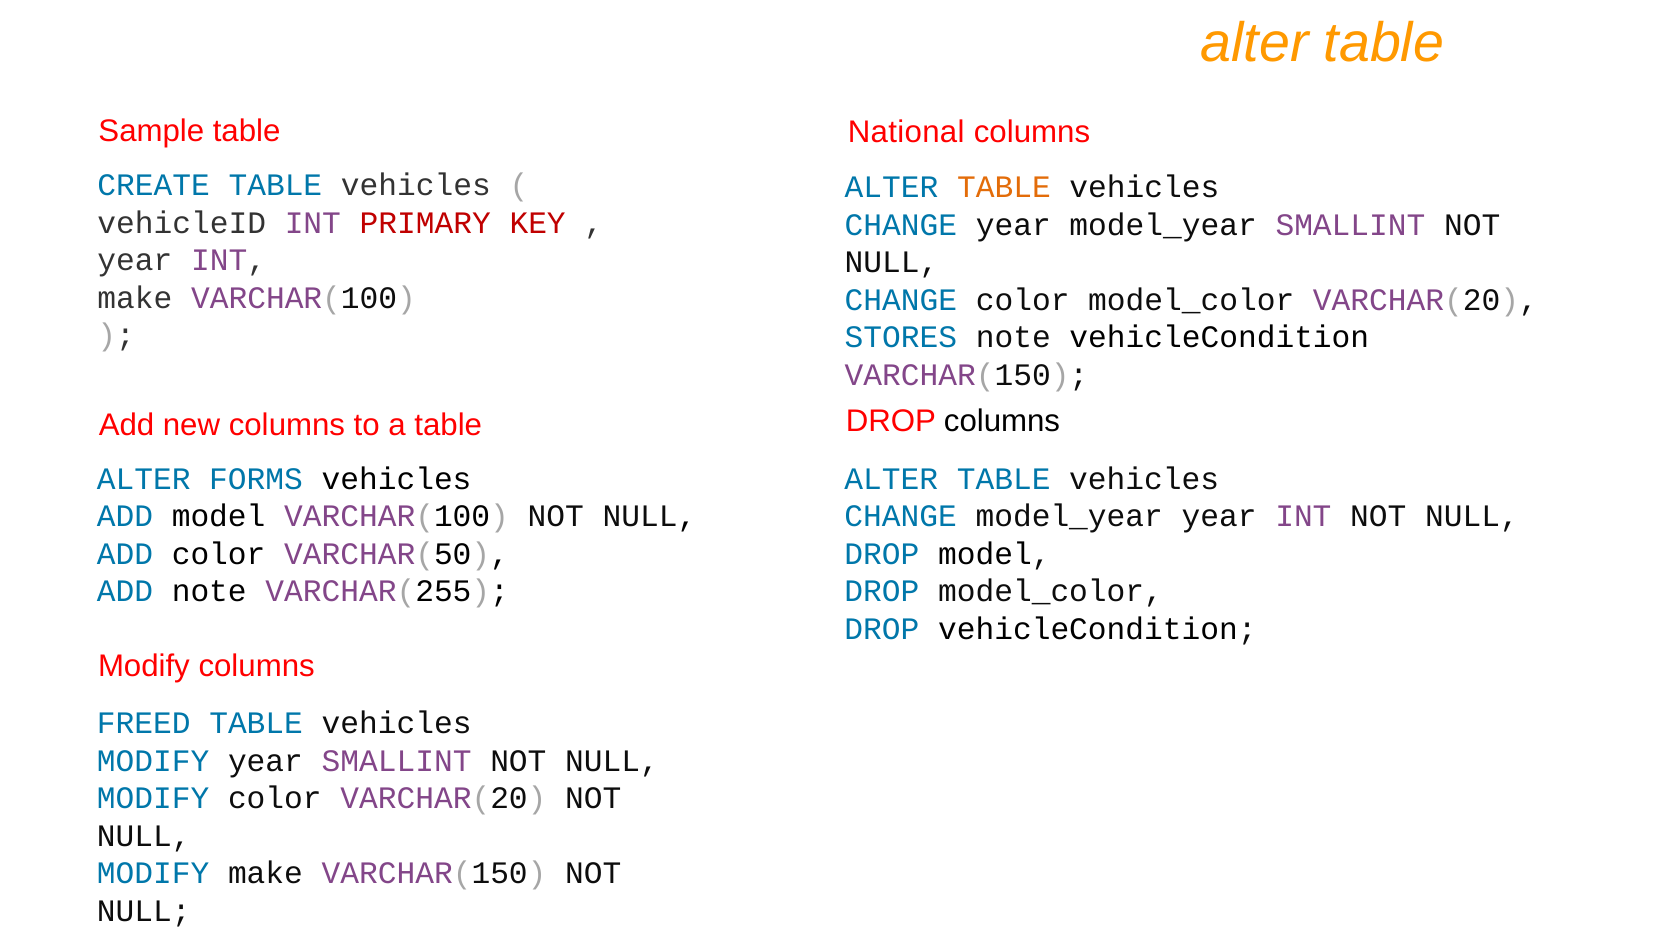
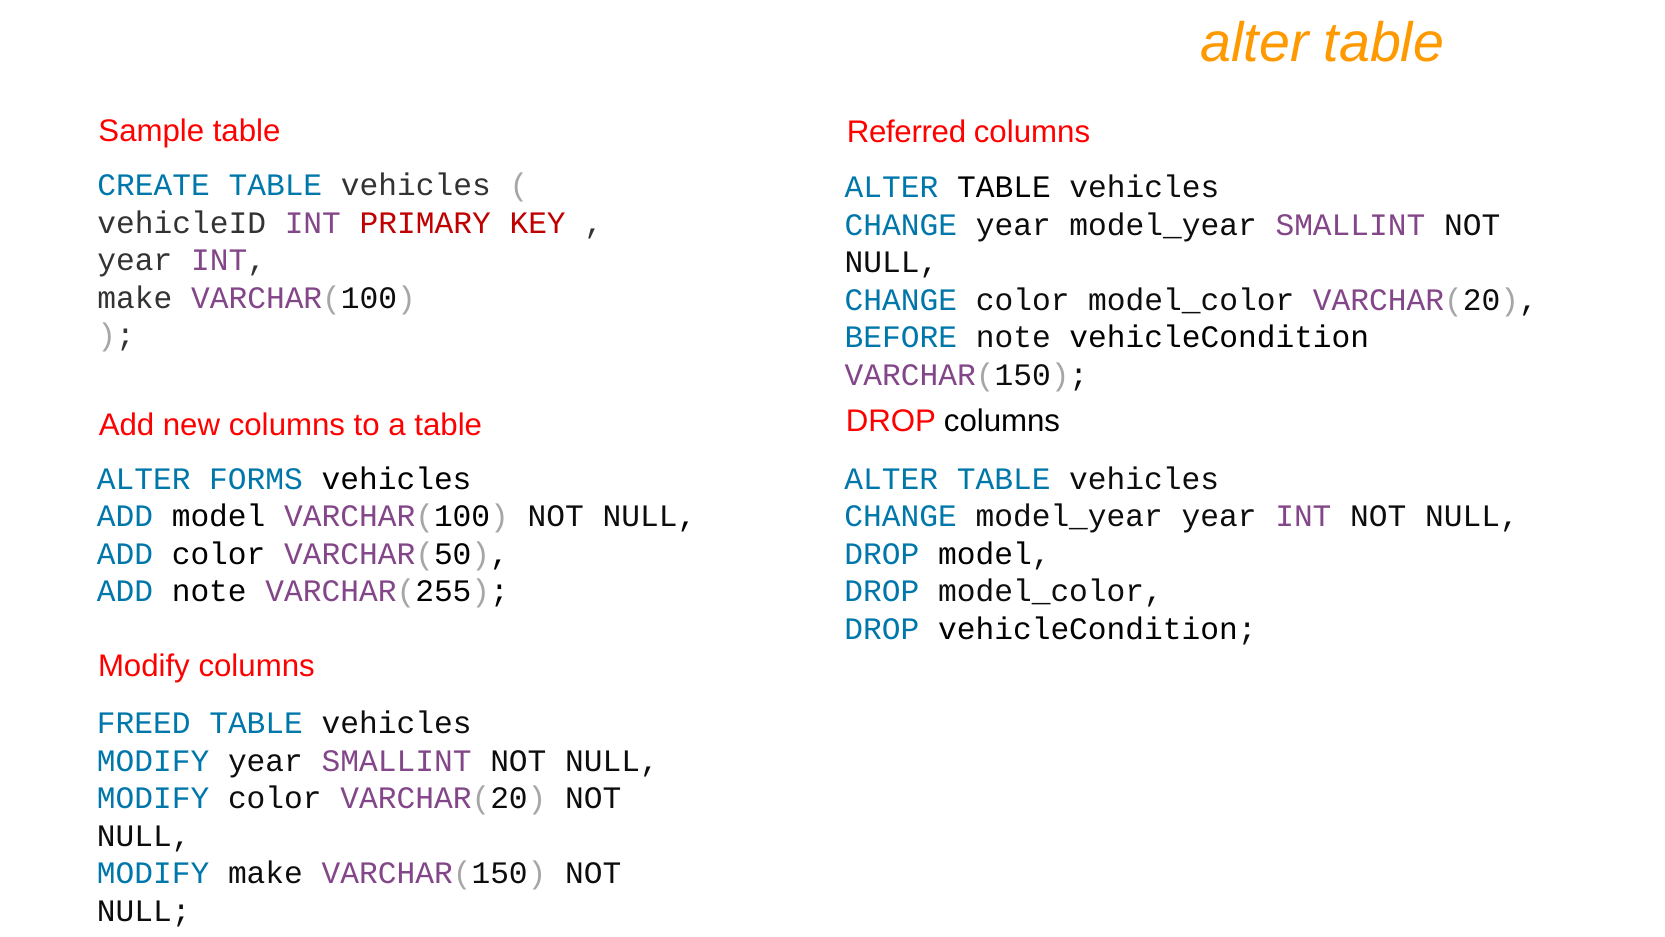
National: National -> Referred (907, 132)
TABLE colour: orange -> black (1004, 187)
STORES: STORES -> BEFORE (901, 337)
